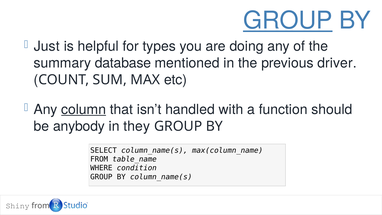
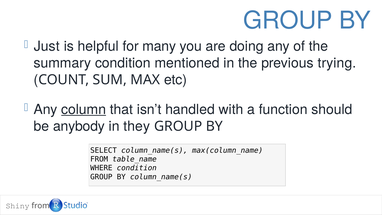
GROUP underline: present -> none (288, 21)
types: types -> many (159, 46)
summary database: database -> condition (123, 63)
driver: driver -> trying (337, 63)
